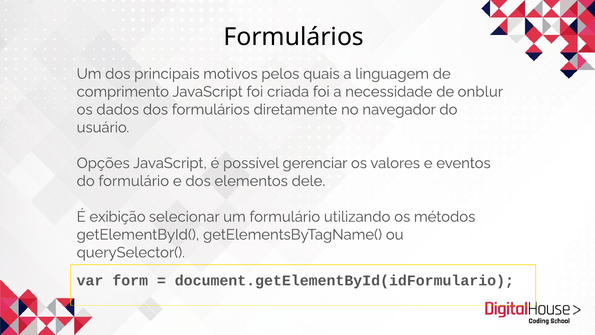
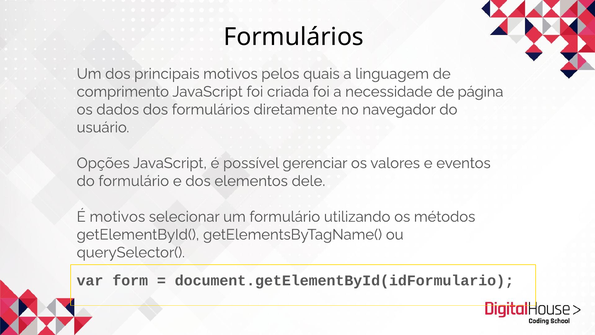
onblur: onblur -> página (480, 92)
É exibição: exibição -> motivos (117, 217)
